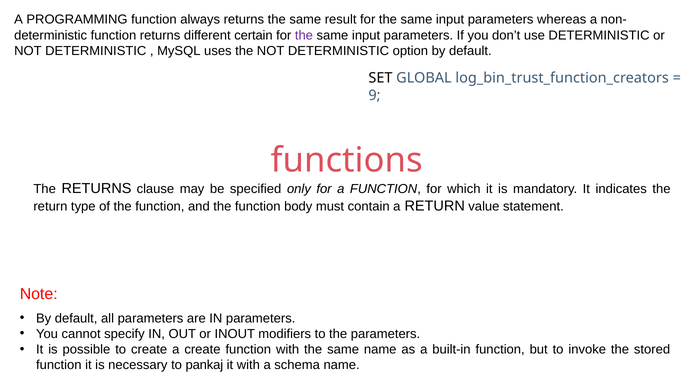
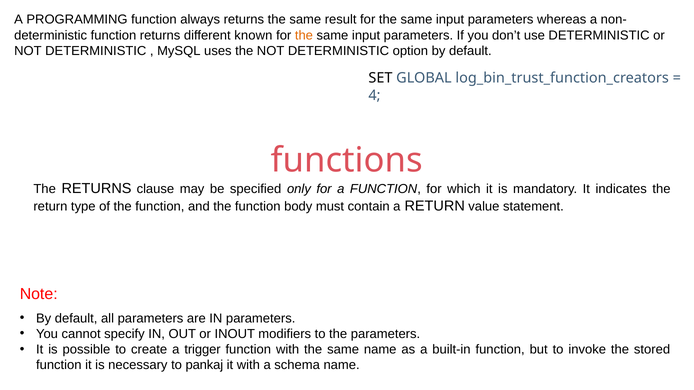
certain: certain -> known (253, 35)
the colour: purple -> orange (304, 35)
9: 9 -> 4 (375, 96)
a create: create -> trigger (202, 350)
